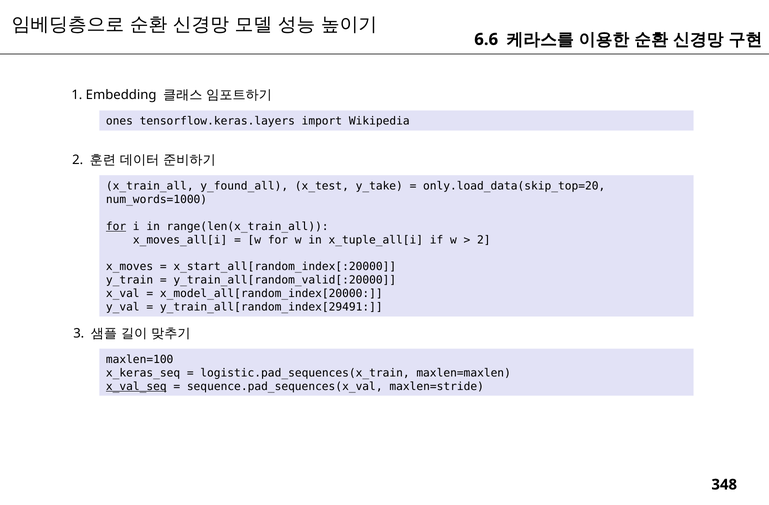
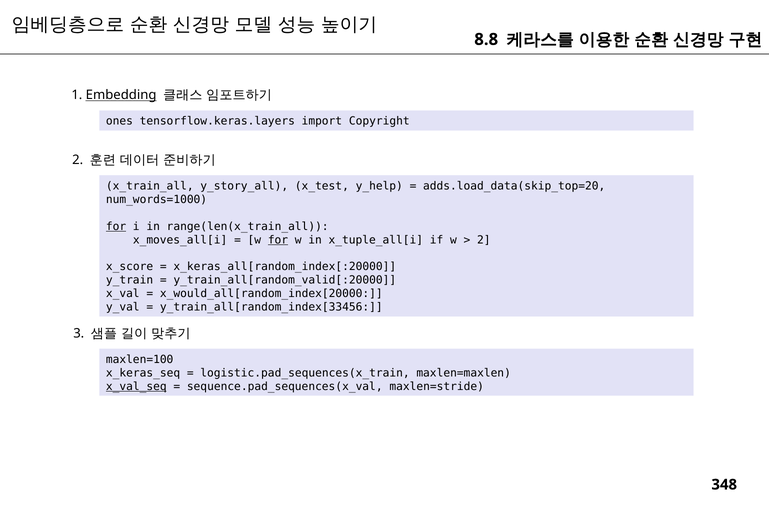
6.6: 6.6 -> 8.8 (486, 39)
Embedding underline: none -> present (121, 95)
Wikipedia: Wikipedia -> Copyright (379, 121)
y_found_all: y_found_all -> y_story_all (244, 186)
y_take: y_take -> y_help (379, 186)
only.load_data(skip_top=20: only.load_data(skip_top=20 -> adds.load_data(skip_top=20 (514, 186)
for underline: none -> present (278, 240)
x_moves: x_moves -> x_score (130, 267)
x_start_all[random_index[:20000: x_start_all[random_index[:20000 -> x_keras_all[random_index[:20000 (285, 267)
x_model_all[random_index[20000: x_model_all[random_index[20000 -> x_would_all[random_index[20000 (271, 294)
y_train_all[random_index[29491: y_train_all[random_index[29491 -> y_train_all[random_index[33456 (271, 307)
